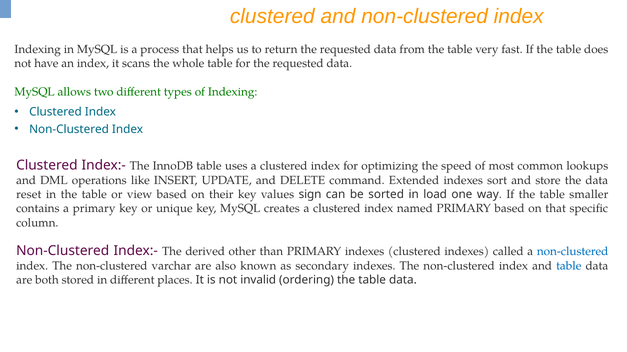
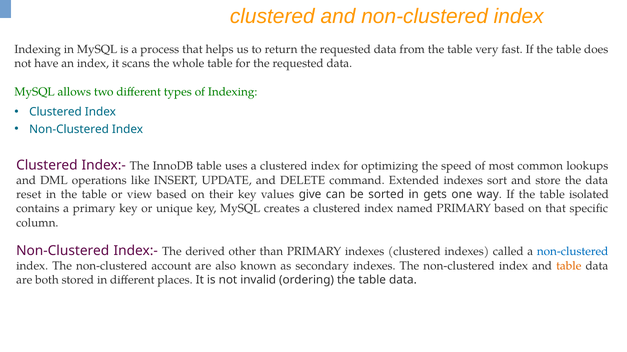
sign: sign -> give (310, 195)
load: load -> gets (435, 195)
smaller: smaller -> isolated (589, 195)
varchar: varchar -> account (171, 266)
table colour: blue -> orange (569, 266)
